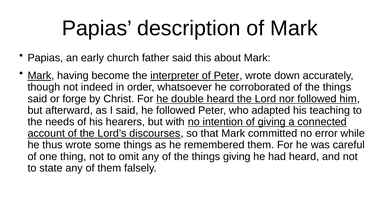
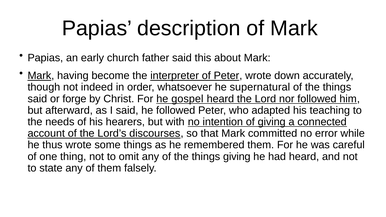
corroborated: corroborated -> supernatural (260, 87)
double: double -> gospel (187, 99)
